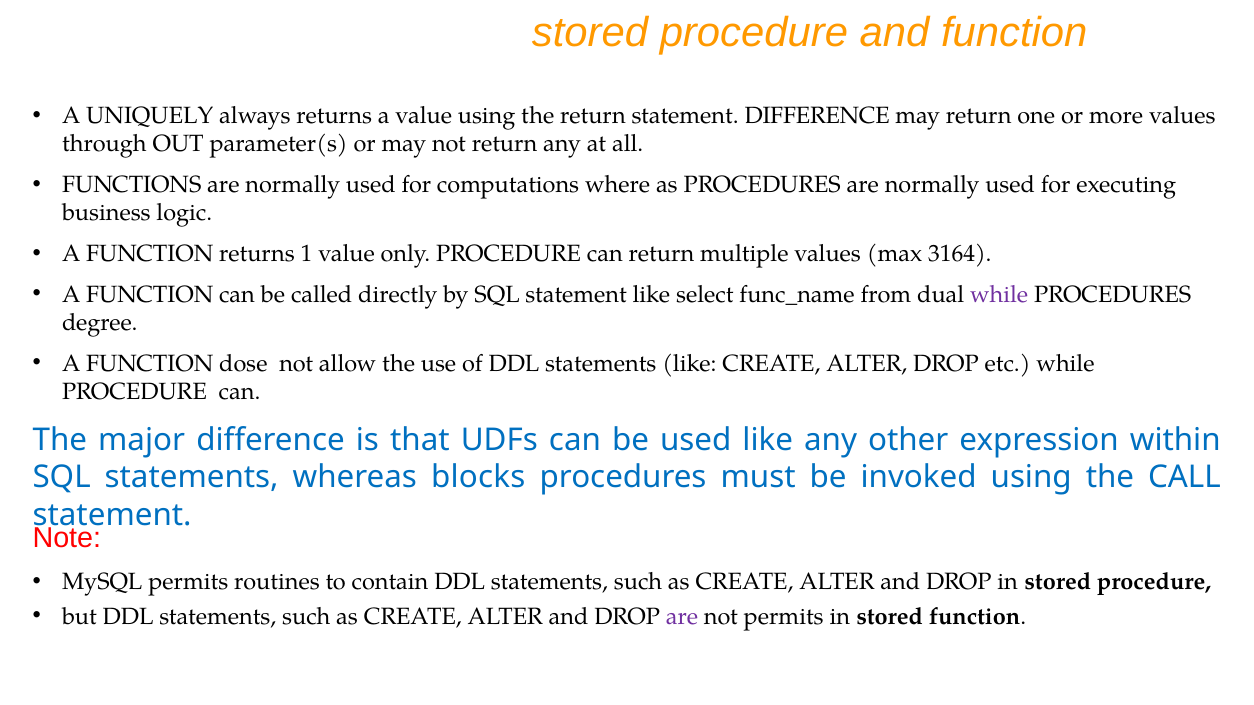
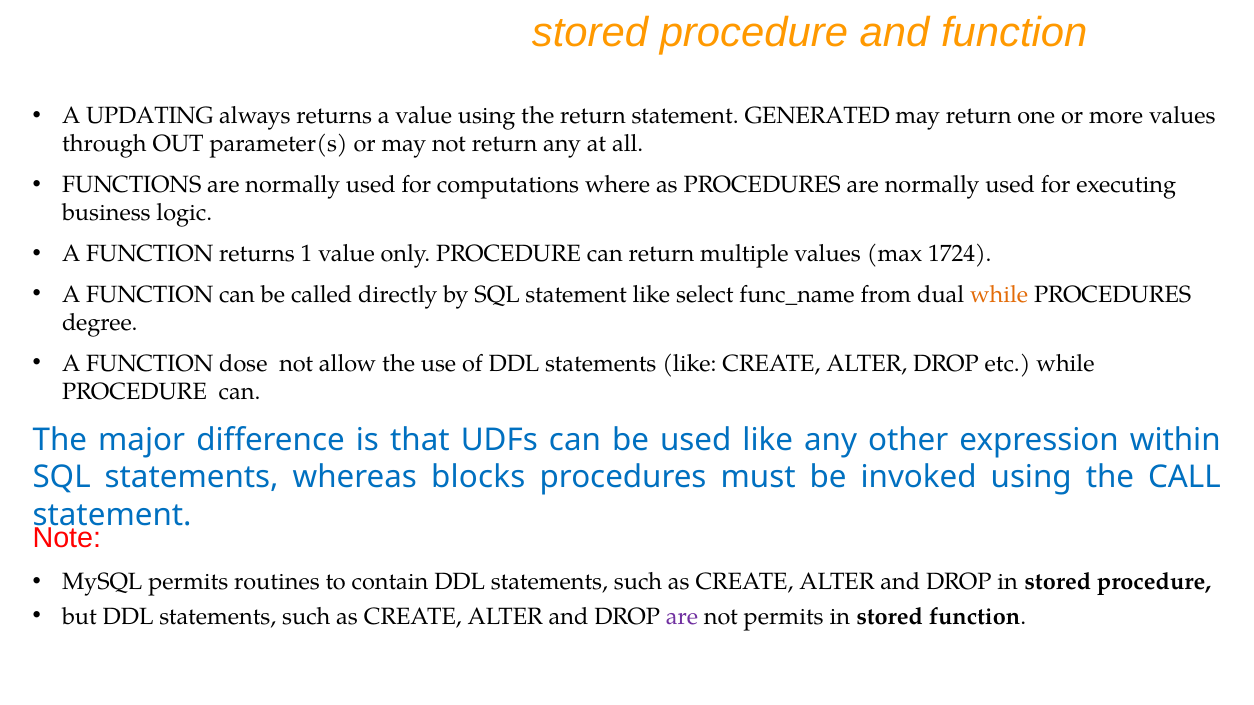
UNIQUELY: UNIQUELY -> UPDATING (150, 116)
statement DIFFERENCE: DIFFERENCE -> GENERATED (817, 116)
3164: 3164 -> 1724 (960, 254)
while colour: purple -> orange (999, 294)
